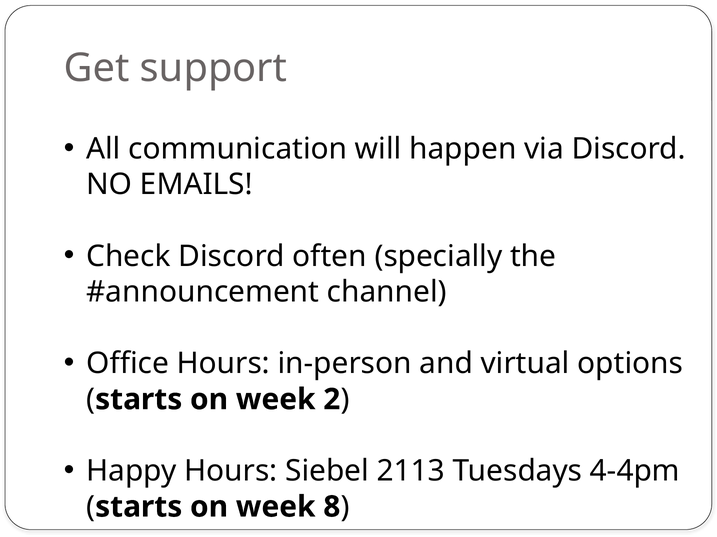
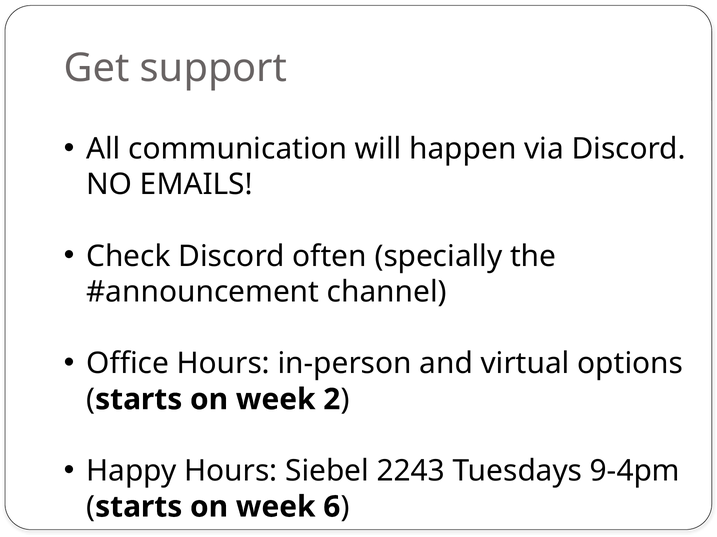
2113: 2113 -> 2243 (411, 472)
4-4pm: 4-4pm -> 9-4pm (635, 472)
8: 8 -> 6 (332, 507)
